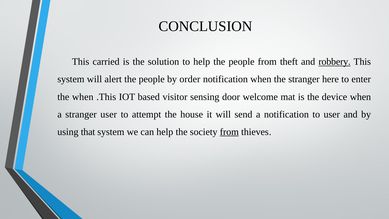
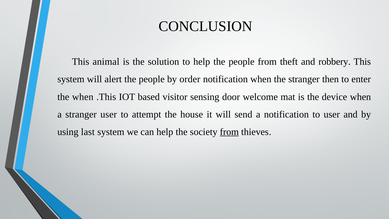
carried: carried -> animal (106, 62)
robbery underline: present -> none (335, 62)
here: here -> then (330, 79)
that: that -> last (88, 132)
